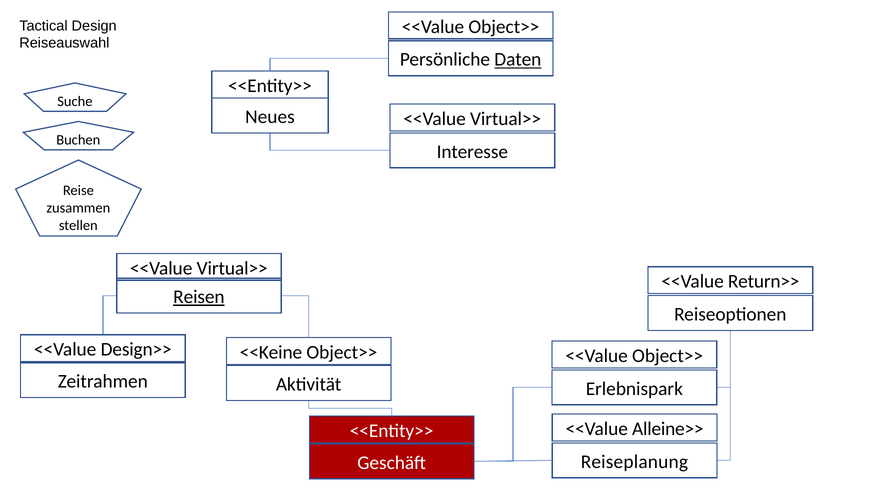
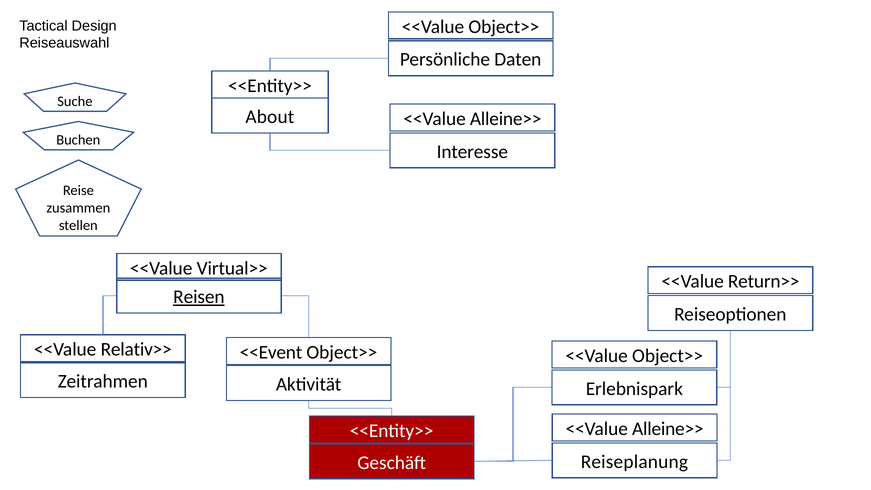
Daten underline: present -> none (518, 60)
Neues: Neues -> About (270, 117)
Virtual>>: Virtual>> -> Alleine>> (506, 119)
Design>>: Design>> -> Relativ>> (136, 350)
<<Keine: <<Keine -> <<Event (271, 352)
